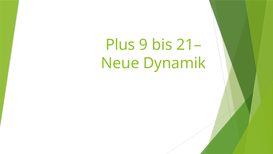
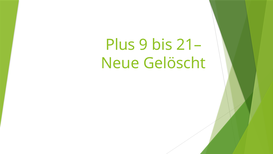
Dynamik: Dynamik -> Gelöscht (174, 63)
